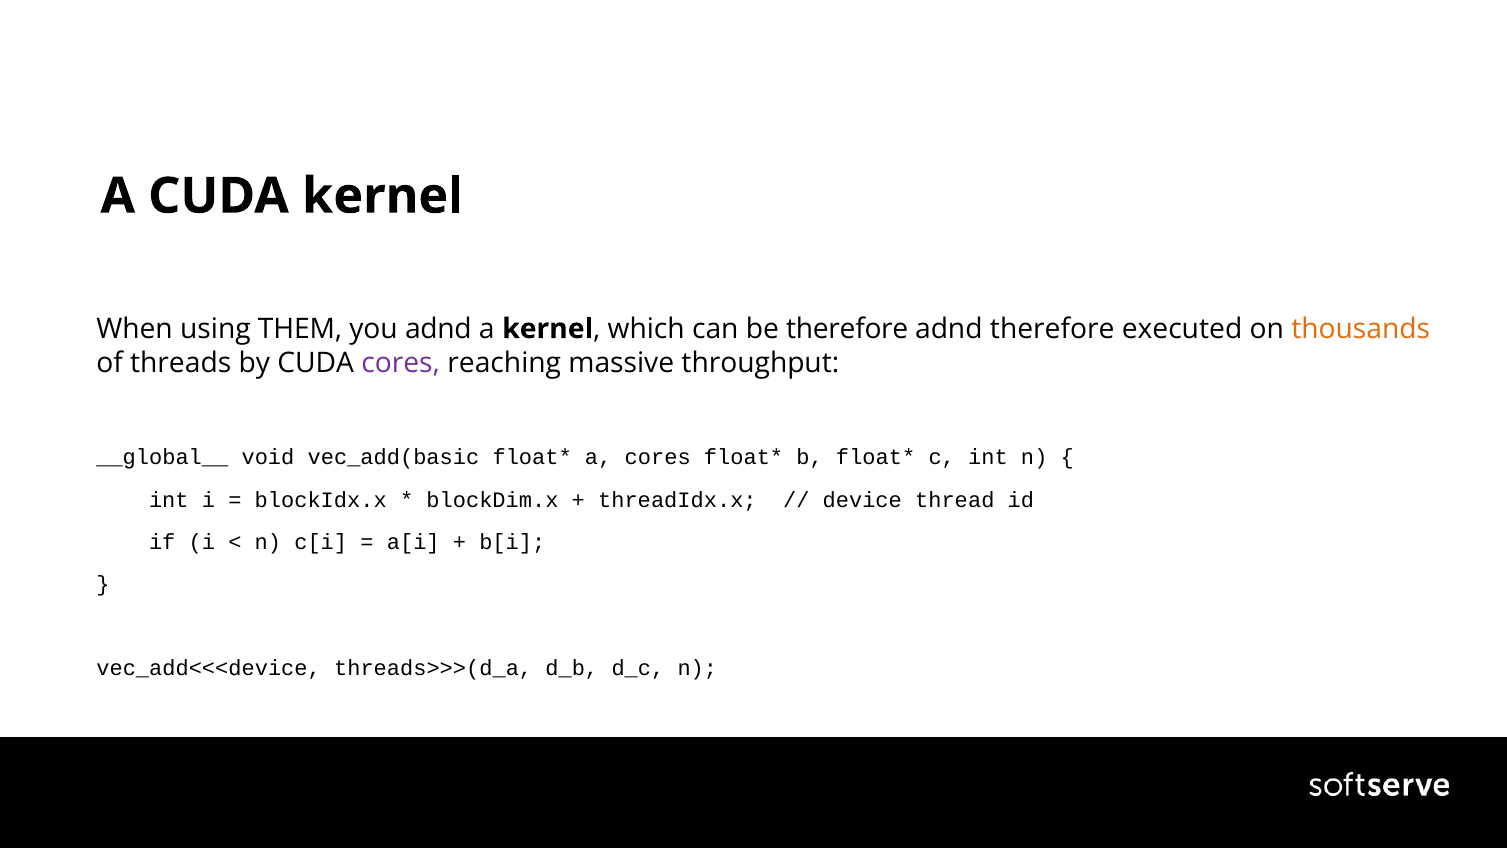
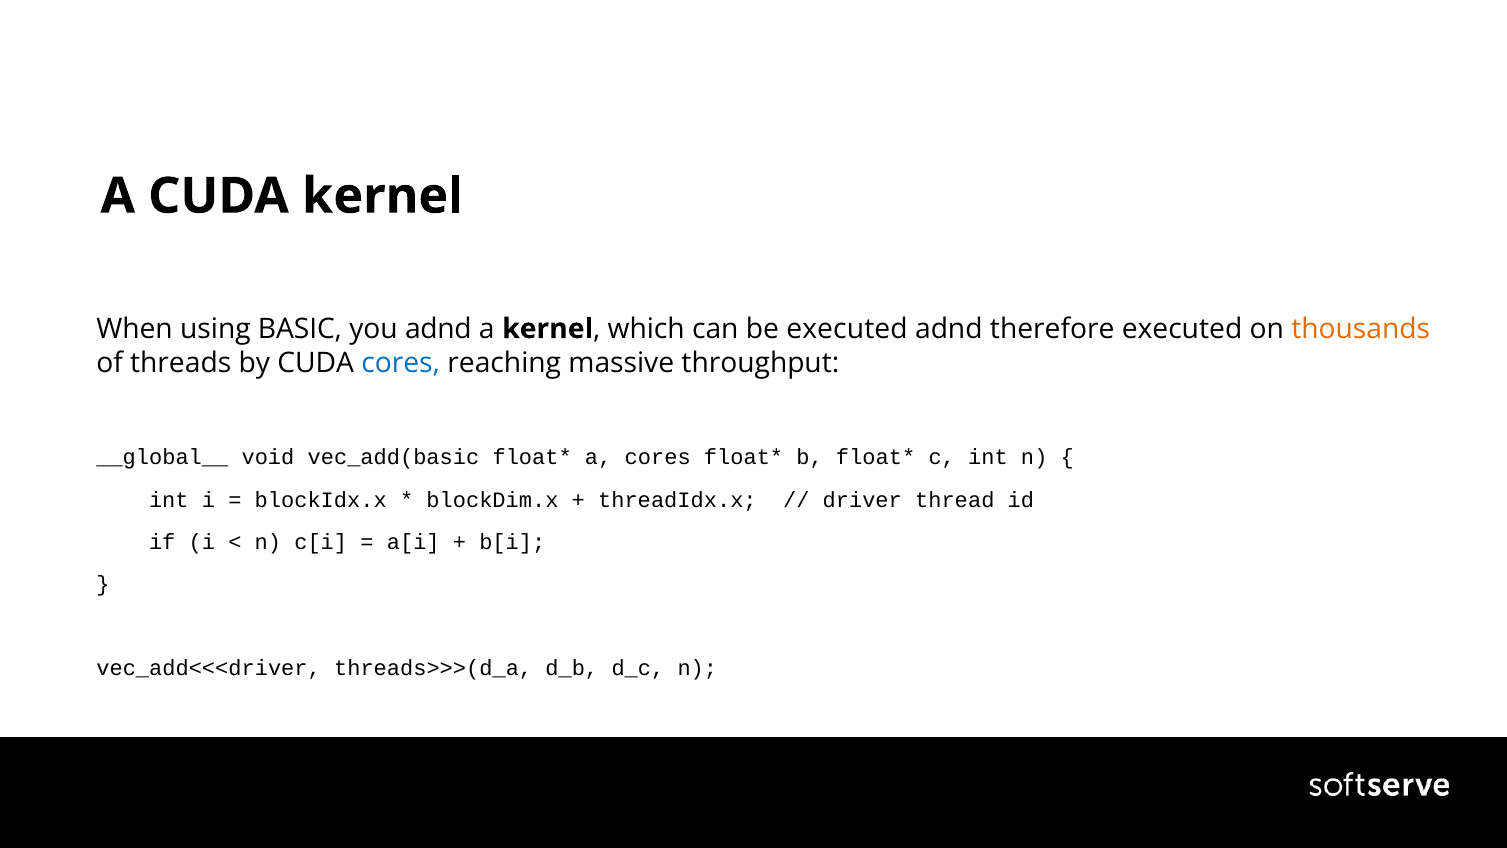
THEM: THEM -> BASIC (300, 329)
be therefore: therefore -> executed (847, 329)
cores colour: purple -> blue (401, 363)
device: device -> driver (862, 500)
vec_add<<<device: vec_add<<<device -> vec_add<<<driver (209, 668)
